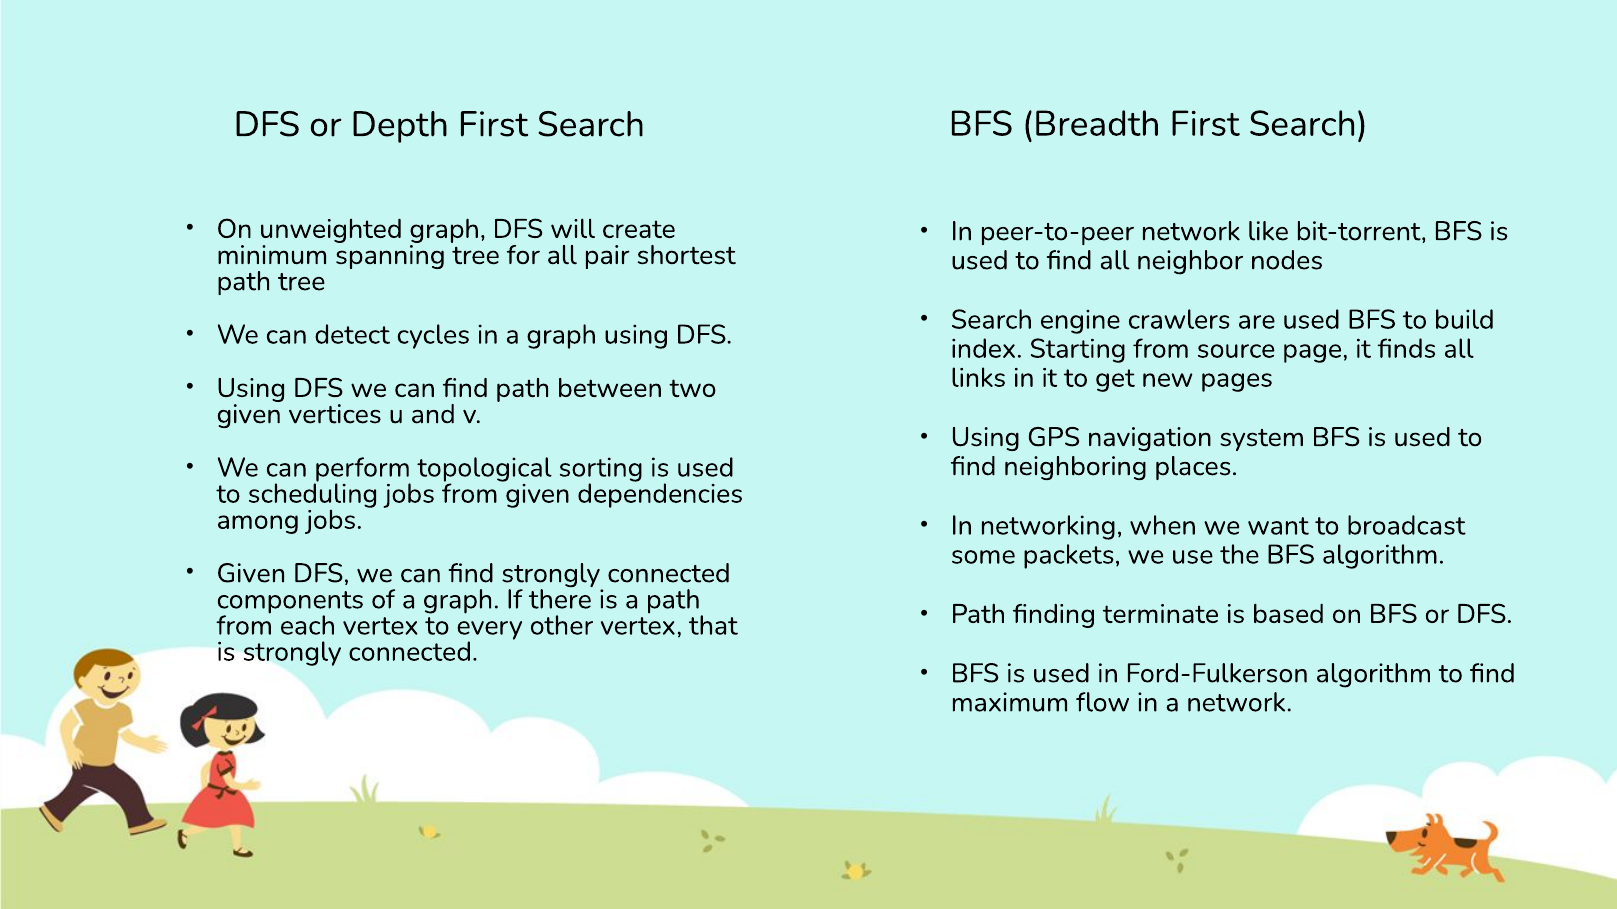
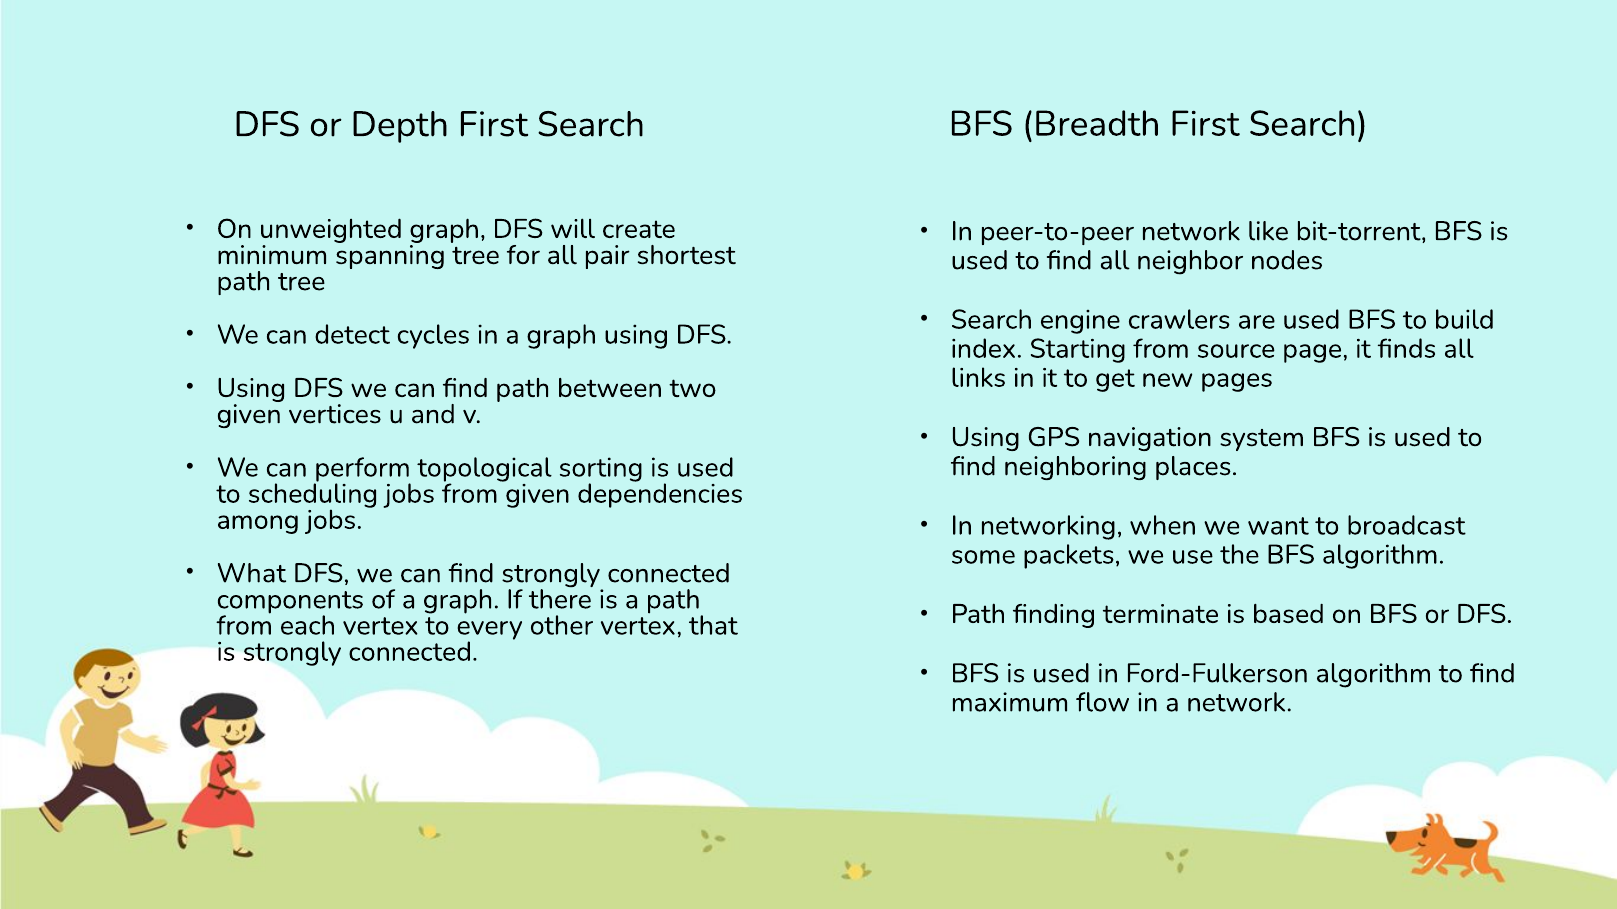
Given: Given -> What (251, 574)
